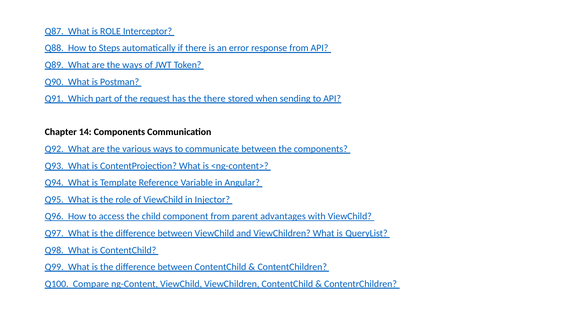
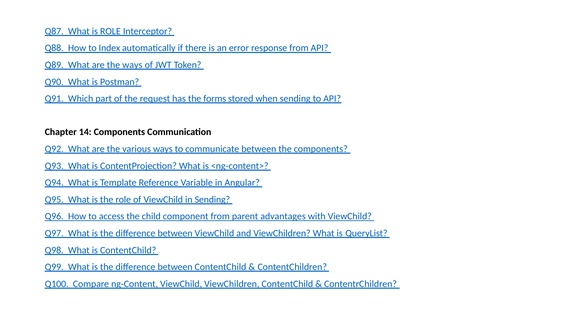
Steps: Steps -> Index (109, 48)
the there: there -> forms (215, 99)
in Injector: Injector -> Sending (212, 200)
